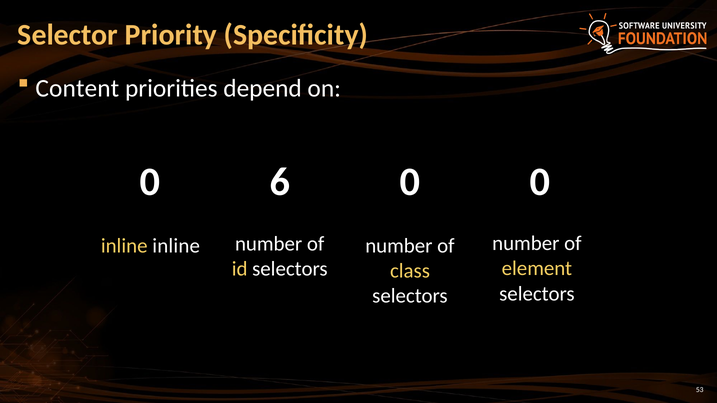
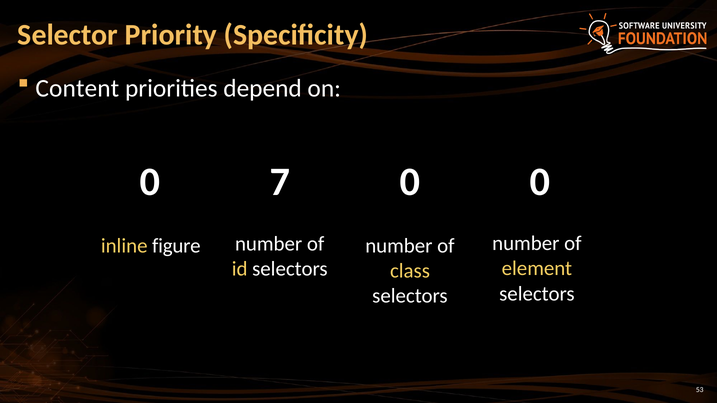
6: 6 -> 7 (280, 182)
inline inline: inline -> figure (176, 246)
